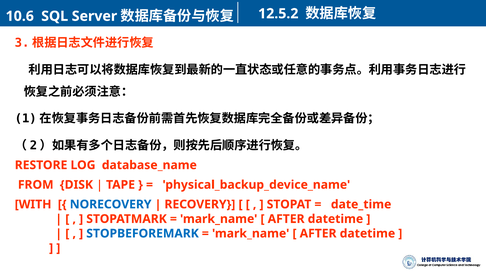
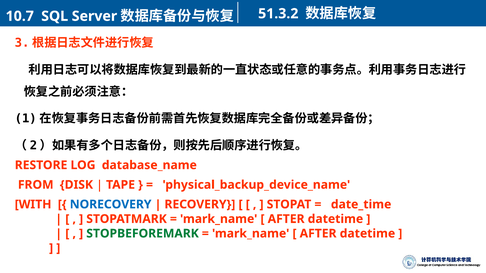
10.6: 10.6 -> 10.7 (20, 16)
12.5.2: 12.5.2 -> 51.3.2 (278, 14)
STOPBEFOREMARK colour: blue -> green (143, 234)
